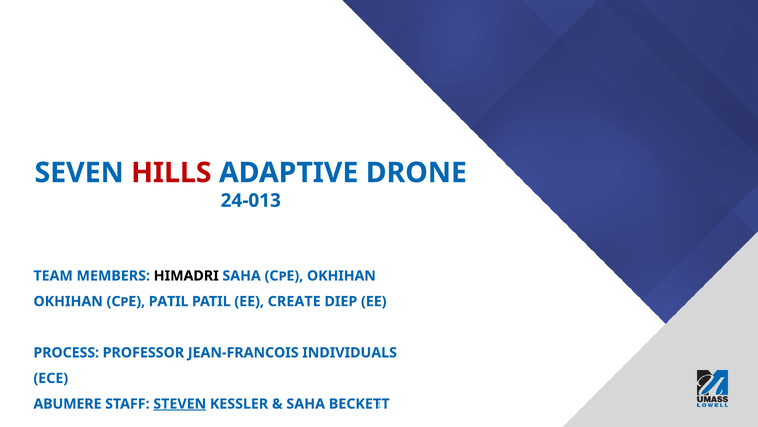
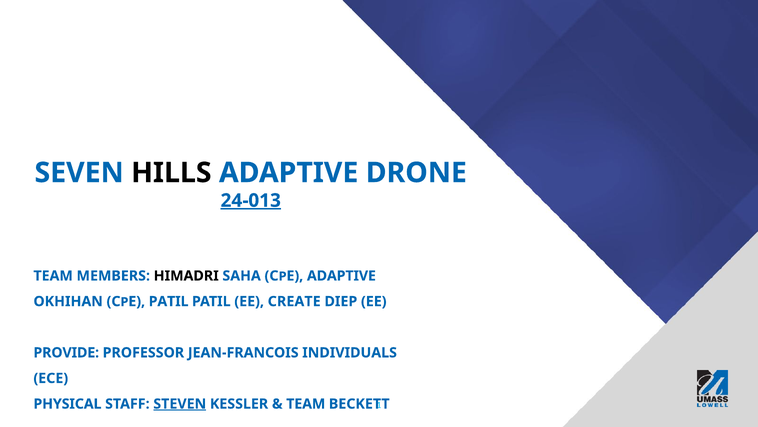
HILLS colour: red -> black (171, 173)
24-013 underline: none -> present (251, 201)
CPE OKHIHAN: OKHIHAN -> ADAPTIVE (341, 276)
PROCESS: PROCESS -> PROVIDE (66, 353)
ABUMERE: ABUMERE -> PHYSICAL (67, 404)
SAHA: SAHA -> TEAM (306, 404)
